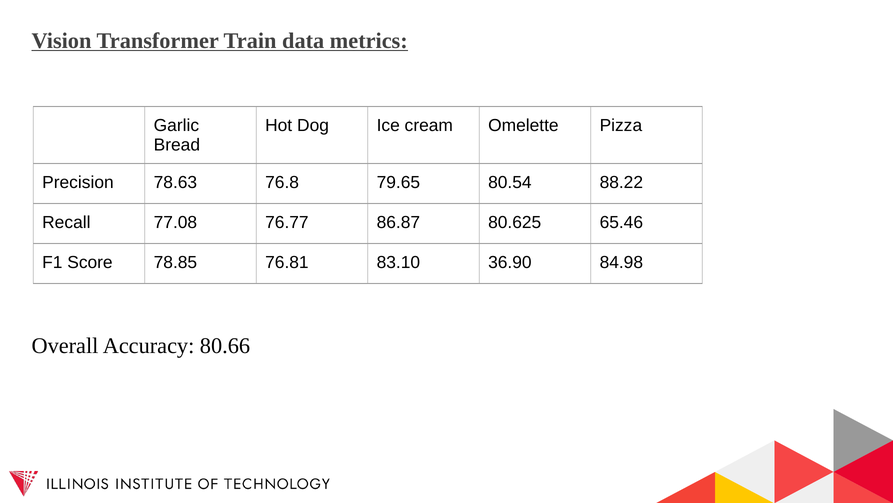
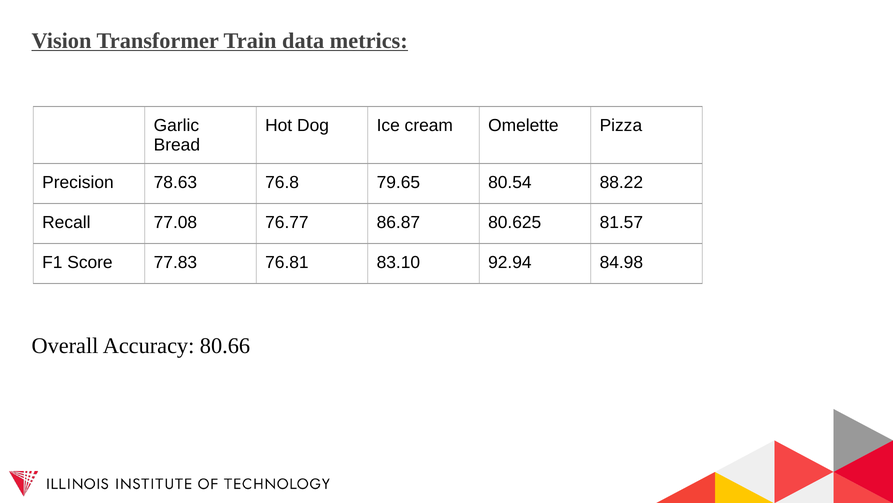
65.46: 65.46 -> 81.57 (621, 222)
78.85: 78.85 -> 77.83 (175, 262)
36.90: 36.90 -> 92.94 (510, 262)
